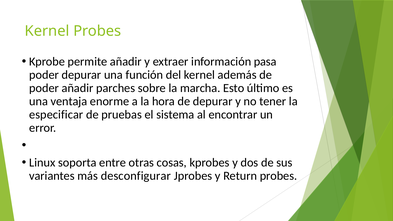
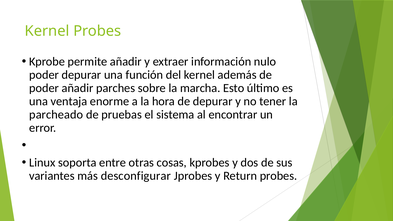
pasa: pasa -> nulo (265, 62)
especificar: especificar -> parcheado (56, 115)
